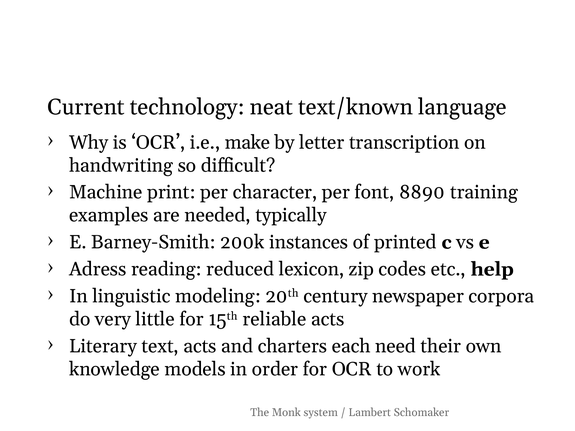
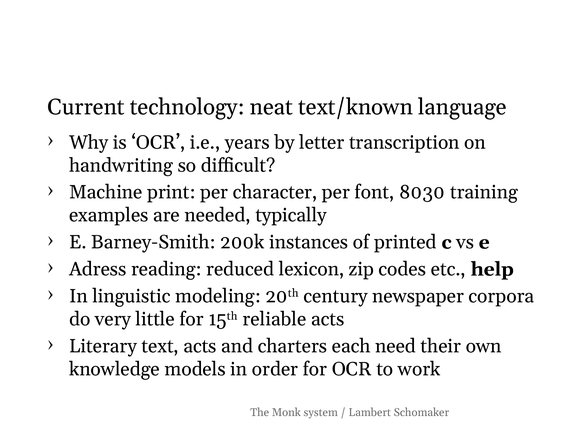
make: make -> years (247, 142)
8890: 8890 -> 8030 (422, 192)
